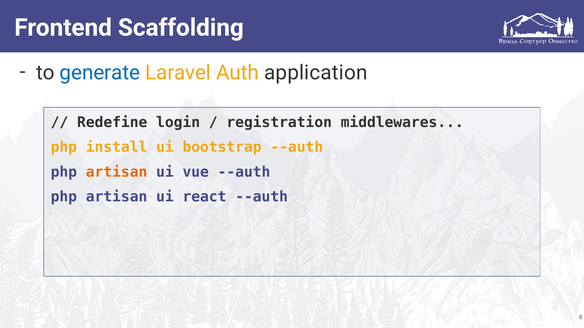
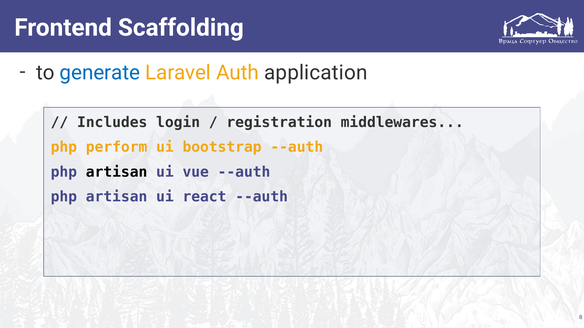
Redefine: Redefine -> Includes (112, 123)
install: install -> perform (117, 147)
artisan colour: orange -> black (117, 172)
